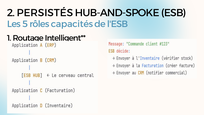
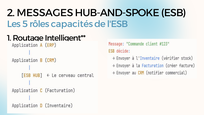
PERSISTÉS: PERSISTÉS -> MESSAGES (45, 13)
